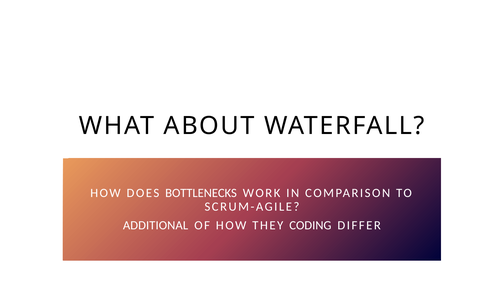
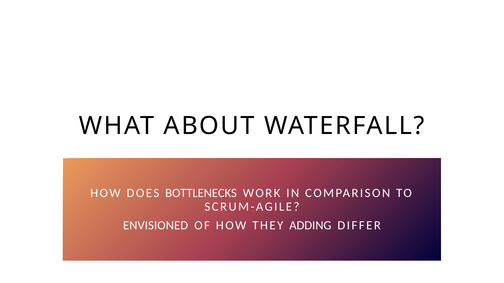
ADDITIONAL: ADDITIONAL -> ENVISIONED (156, 226)
CODING: CODING -> ADDING (310, 226)
